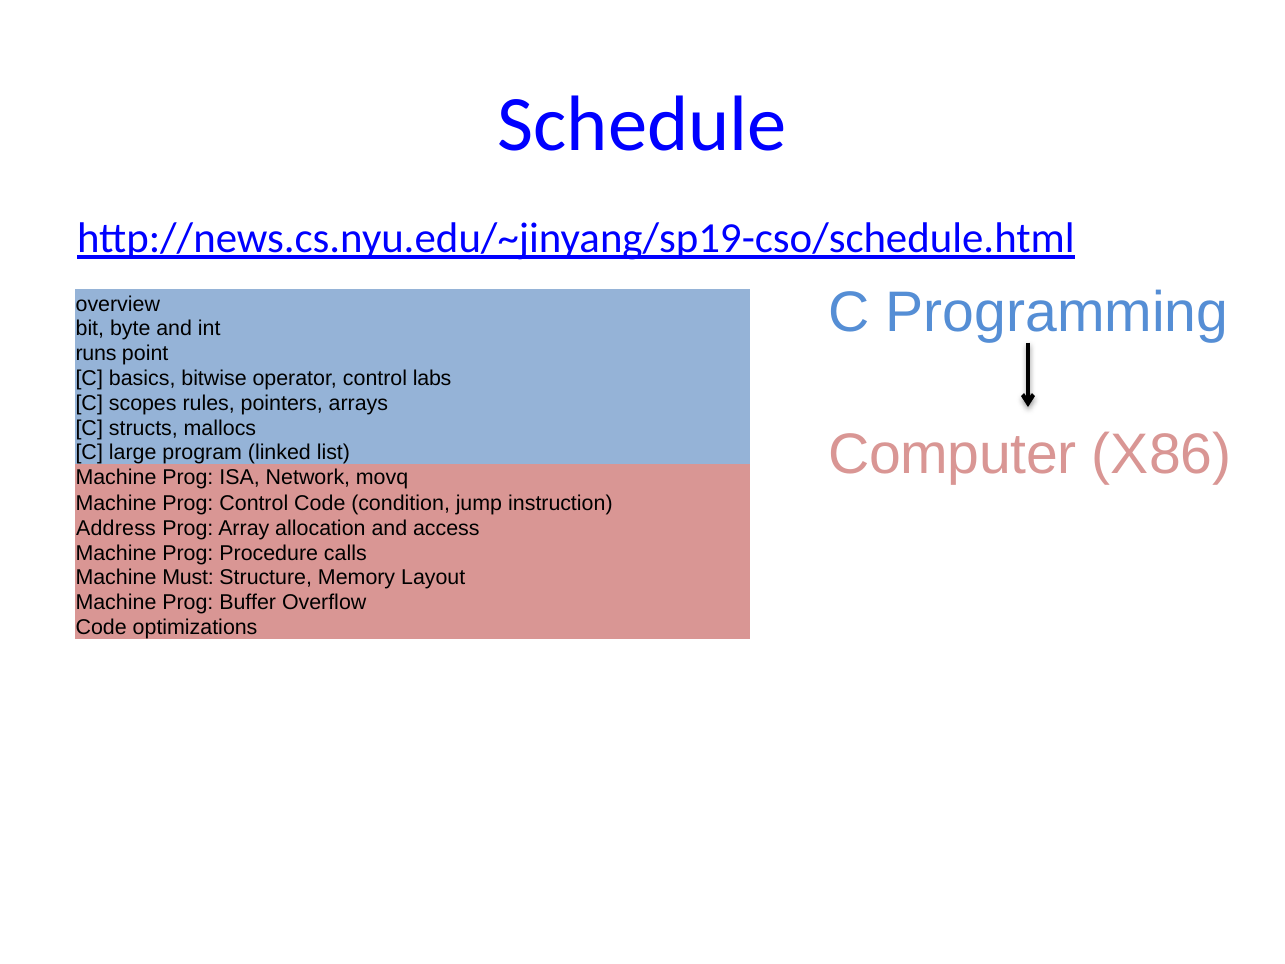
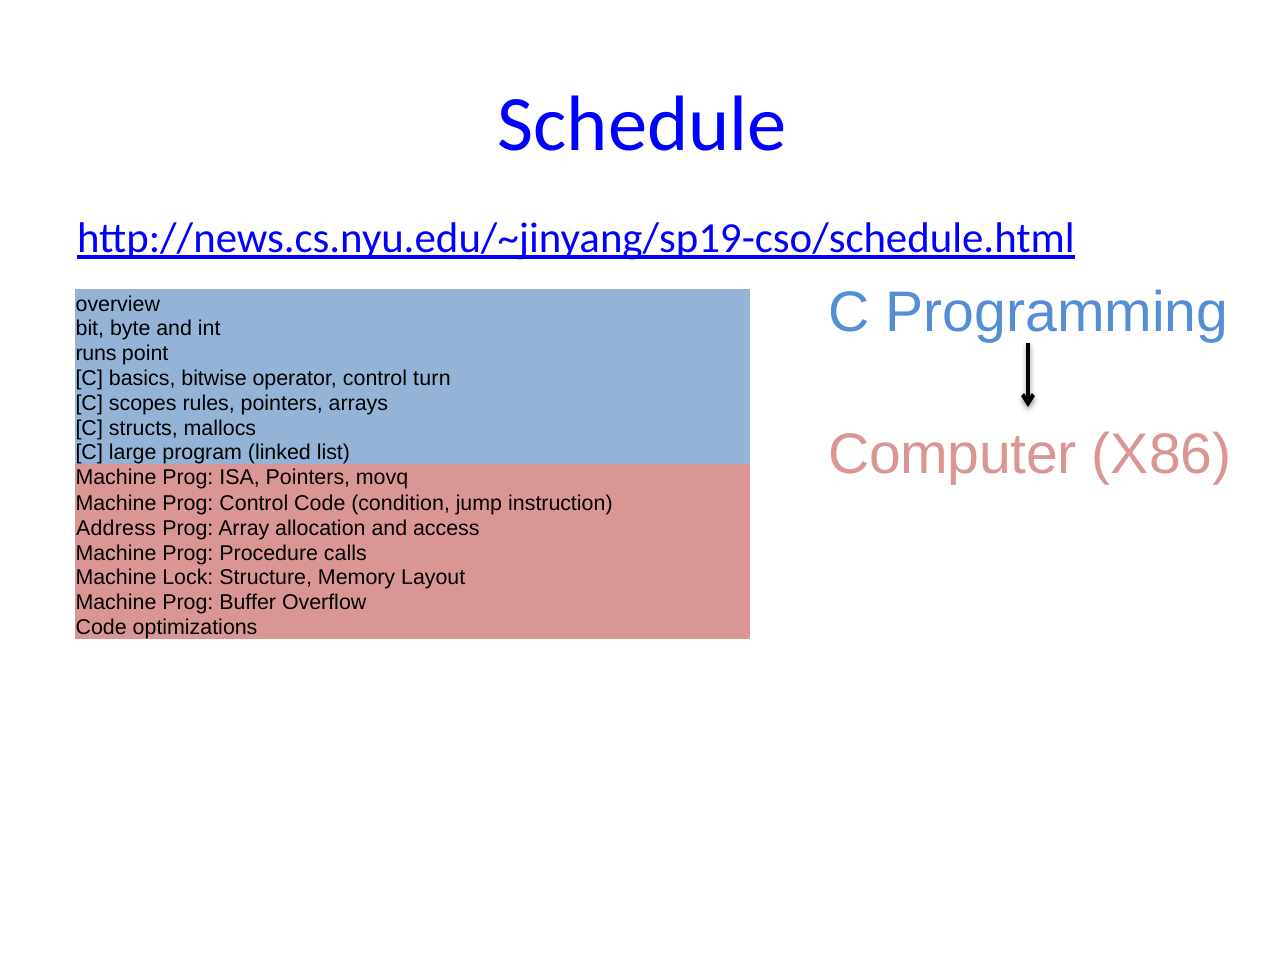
labs: labs -> turn (432, 378)
ISA Network: Network -> Pointers (308, 478)
Must: Must -> Lock (188, 578)
